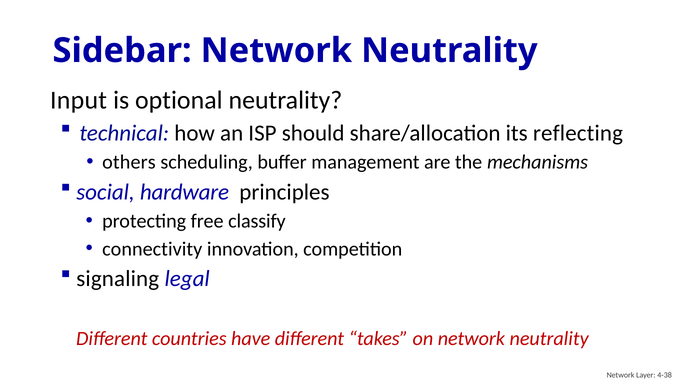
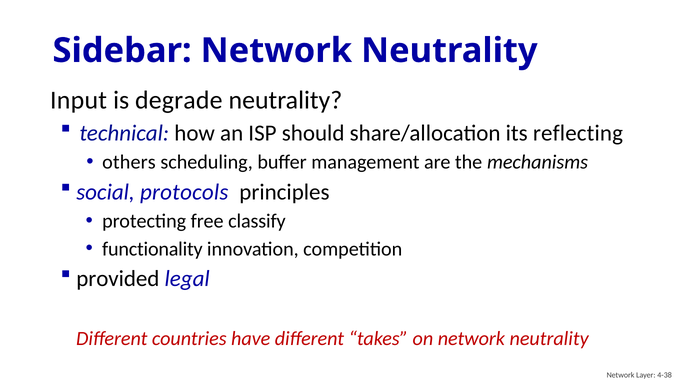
optional: optional -> degrade (179, 100)
hardware: hardware -> protocols (184, 192)
connectivity: connectivity -> functionality (152, 249)
signaling: signaling -> provided (118, 279)
